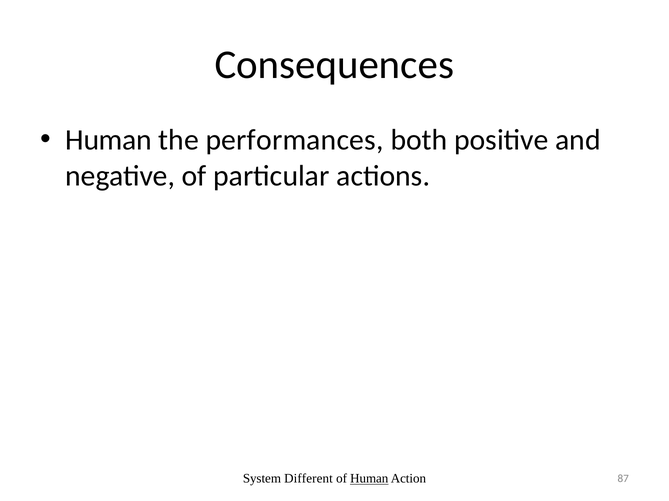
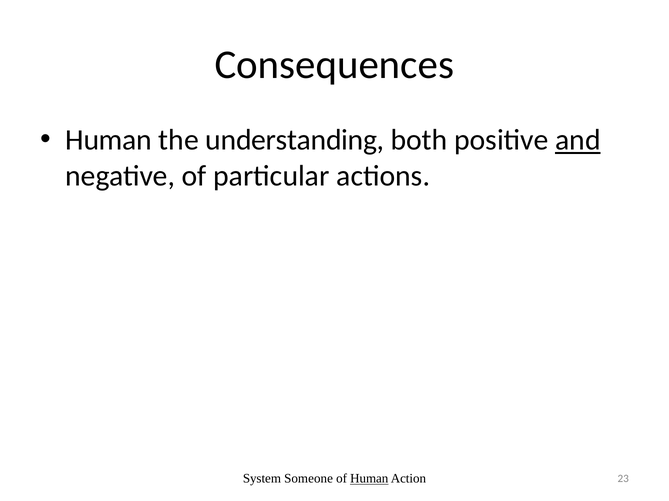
performances: performances -> understanding (295, 140)
and underline: none -> present (578, 140)
Different: Different -> Someone (309, 479)
87: 87 -> 23 (623, 479)
